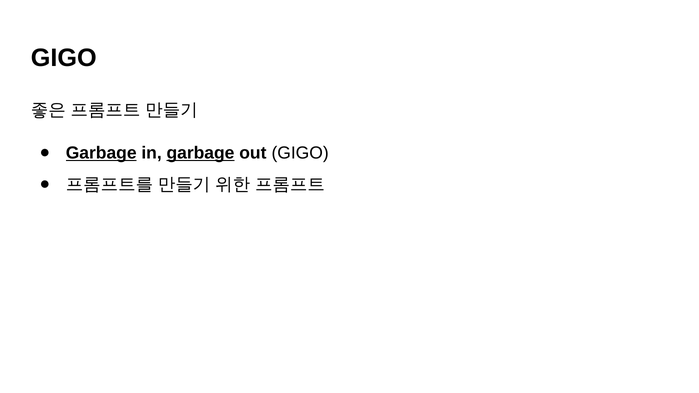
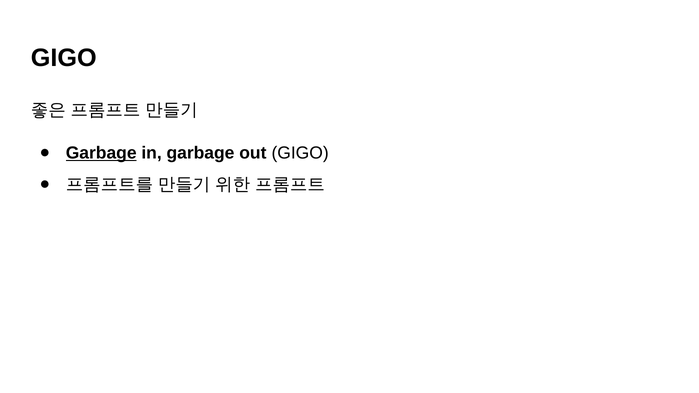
garbage underline: present -> none (200, 153)
